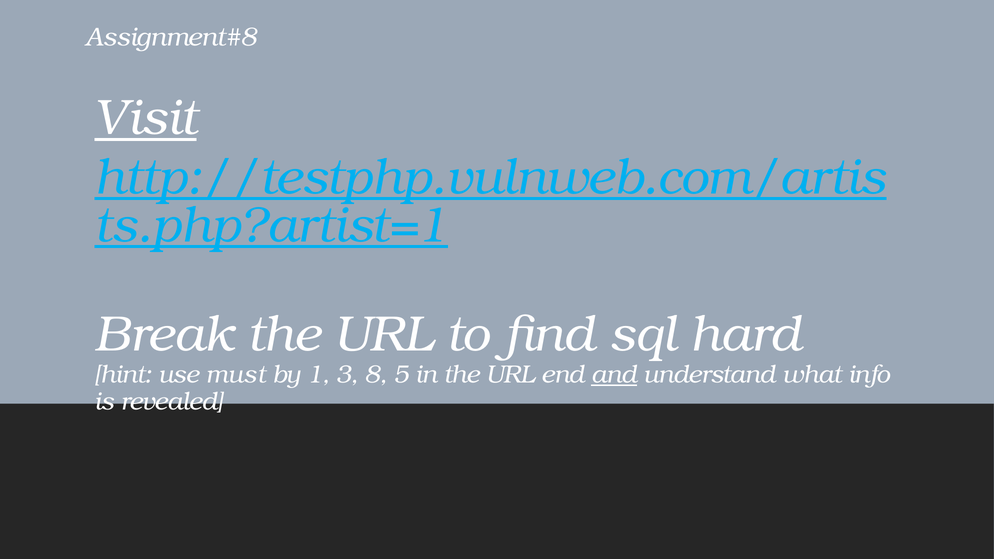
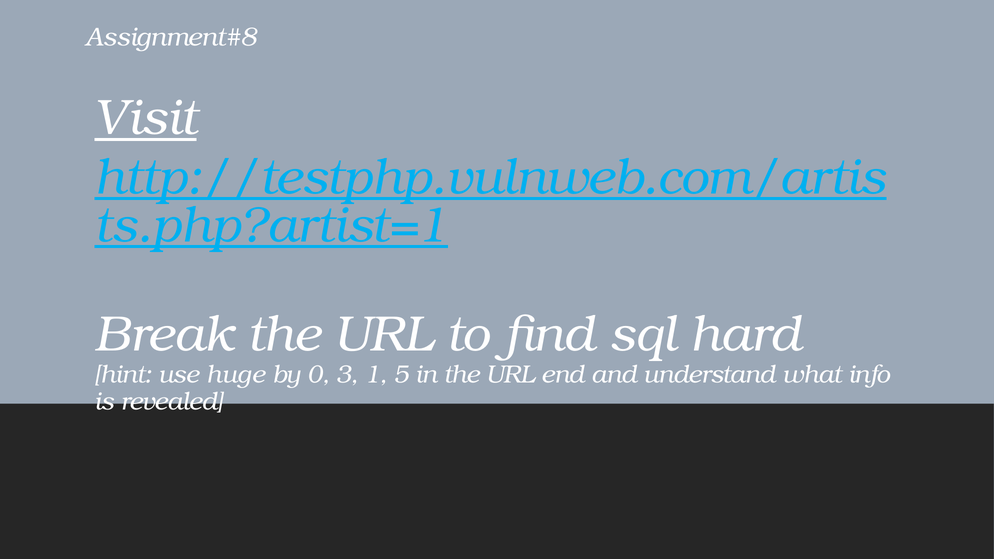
must: must -> huge (236, 375)
1: 1 -> 0 (319, 375)
8: 8 -> 1 (376, 375)
and underline: present -> none (614, 375)
